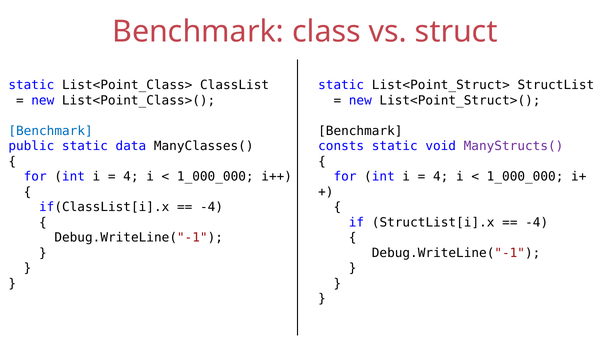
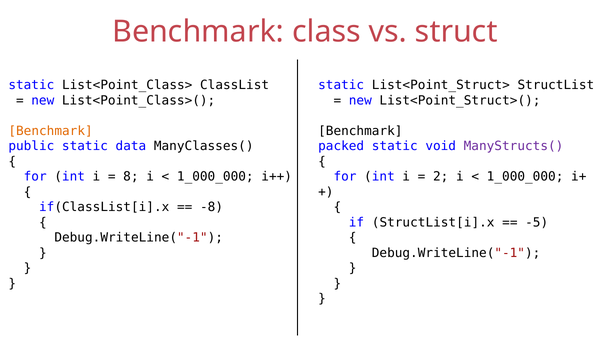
Benchmark colour: blue -> orange (51, 131)
consts: consts -> packed (341, 146)
4: 4 -> 8 (131, 177)
4: 4 -> 2 (441, 177)
-4: -4 -> -8 (212, 207)
-4: -4 -> -5 (537, 223)
